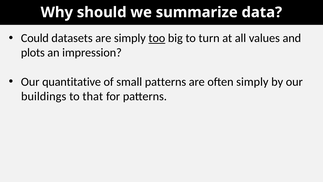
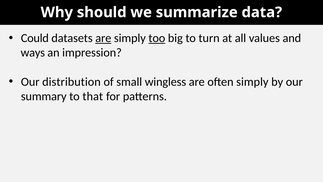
are underline: none -> present (103, 38)
plots: plots -> ways (33, 53)
quantitative: quantitative -> distribution (71, 82)
small patterns: patterns -> wingless (165, 82)
buildings: buildings -> summary (44, 96)
